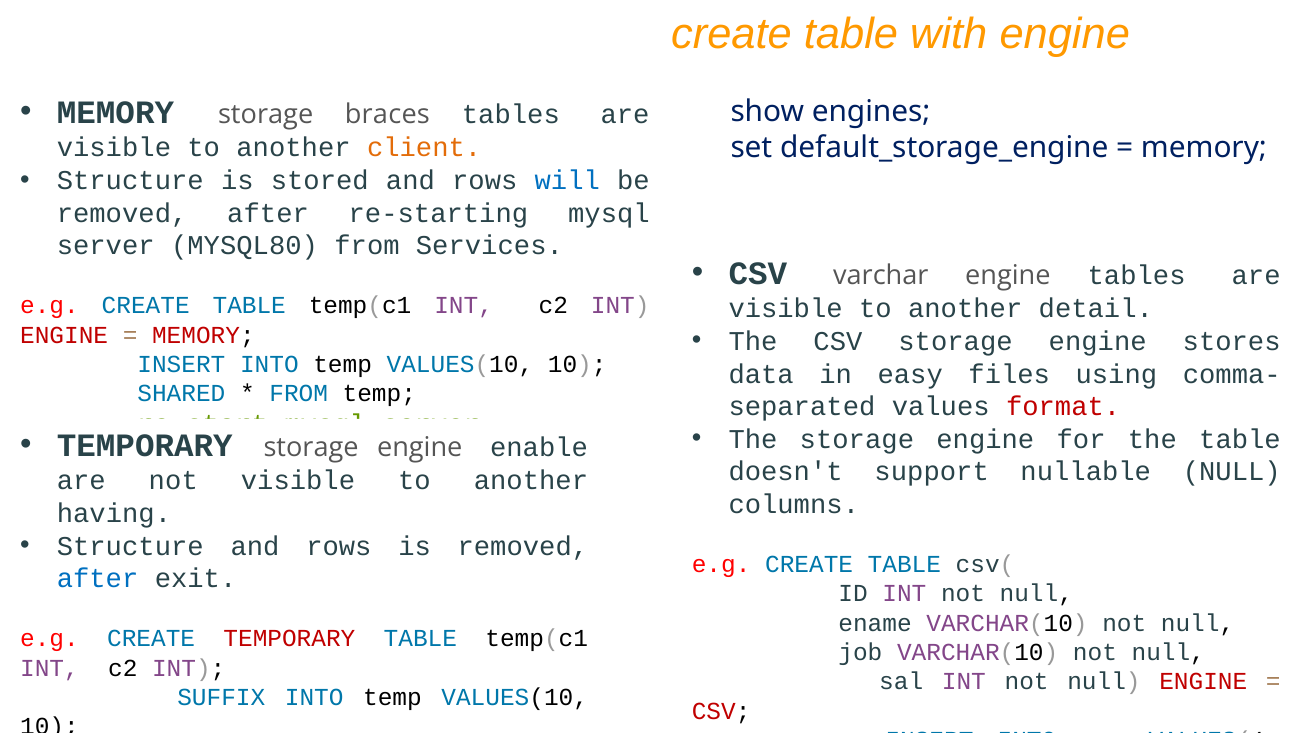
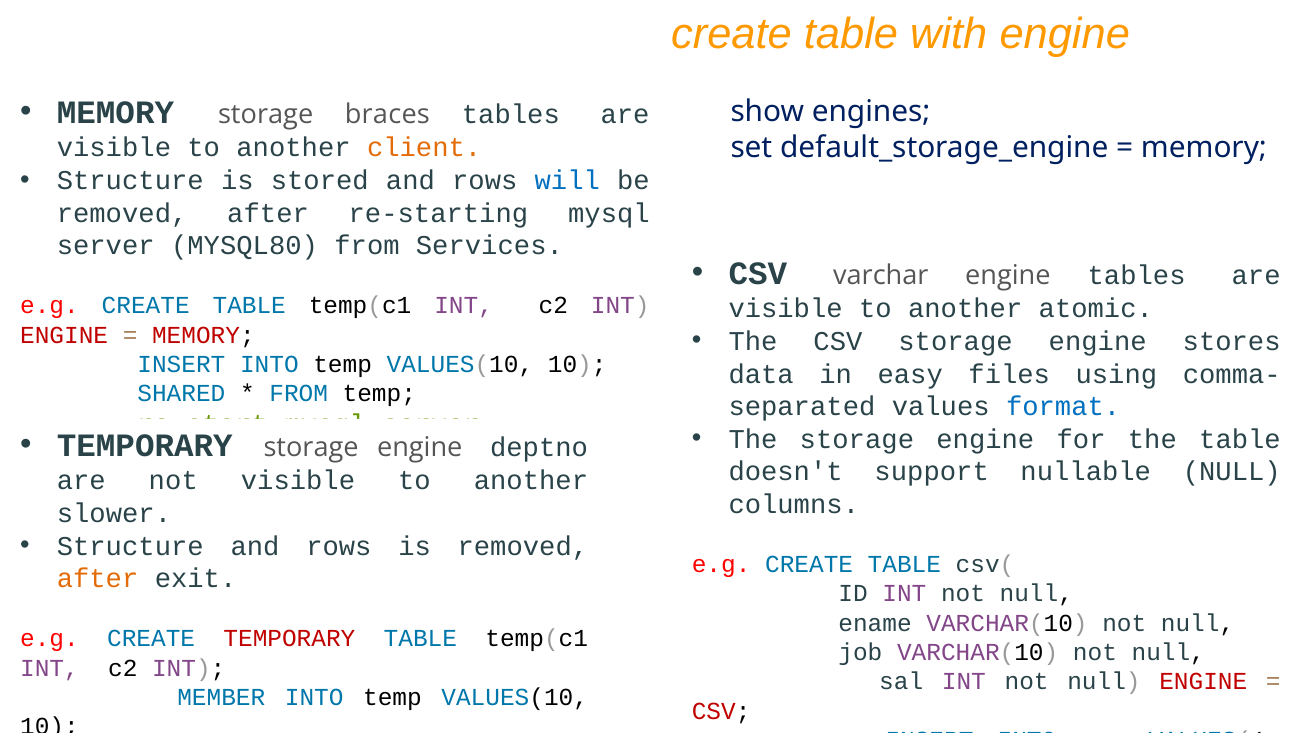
detail: detail -> atomic (1096, 309)
format colour: red -> blue (1063, 407)
enable: enable -> deptno (539, 447)
having: having -> slower (114, 513)
after colour: blue -> orange (98, 579)
SUFFIX: SUFFIX -> MEMBER (221, 697)
